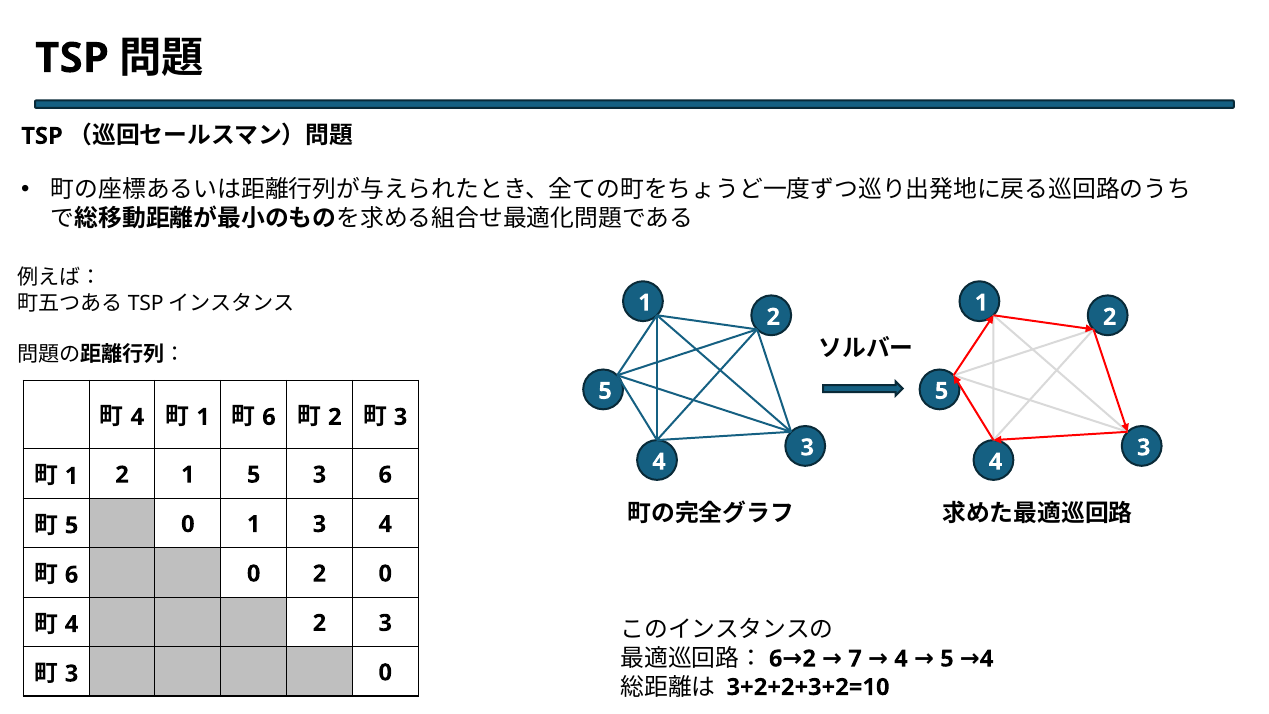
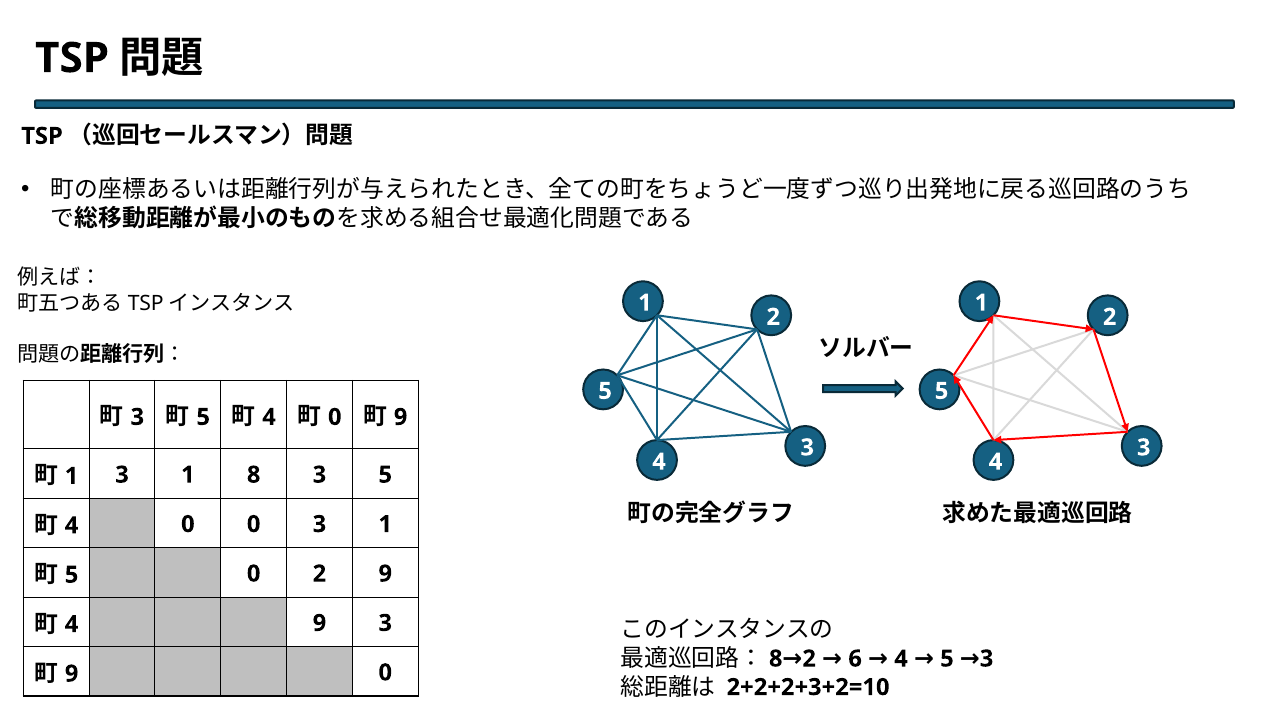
4: 4 -> 3 (137, 417)
1: 1 -> 5 (203, 417)
6: 6 -> 4 (269, 417)
2: 2 -> 0 (335, 417)
3: 3 -> 9 (401, 417)
1 2: 2 -> 3 (122, 475)
1 5: 5 -> 8 (254, 475)
6: 6 -> 5 (385, 475)
5: 5 -> 4 (72, 525)
1: 1 -> 0 (254, 524)
4: 4 -> 1 (385, 524)
6: 6 -> 5 (72, 575)
2 0: 0 -> 9 (385, 574)
2: 2 -> 9 (319, 623)
6: 6 -> 8 (776, 659)
7: 7 -> 6 (855, 659)
5 4: 4 -> 3 (987, 659)
3: 3 -> 9 (72, 674)
3+2+2+3+2=10: 3+2+2+3+2=10 -> 2+2+2+3+2=10 (808, 687)
